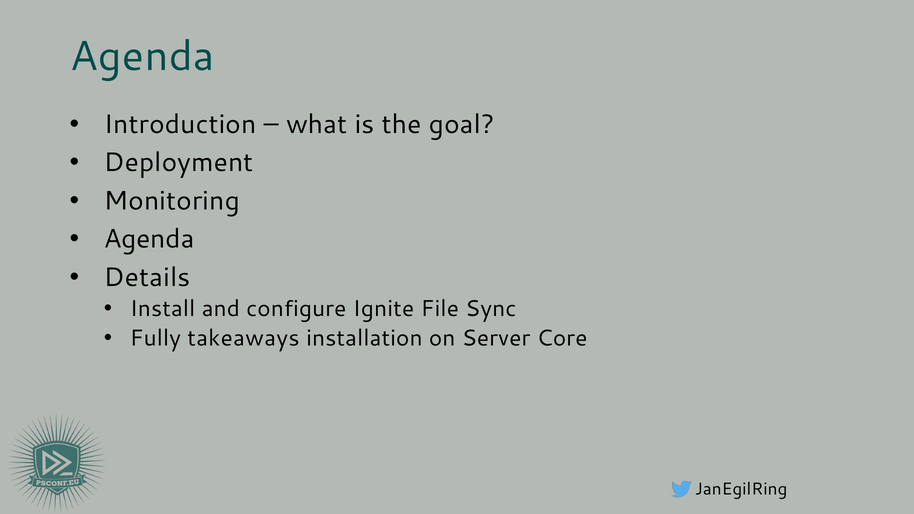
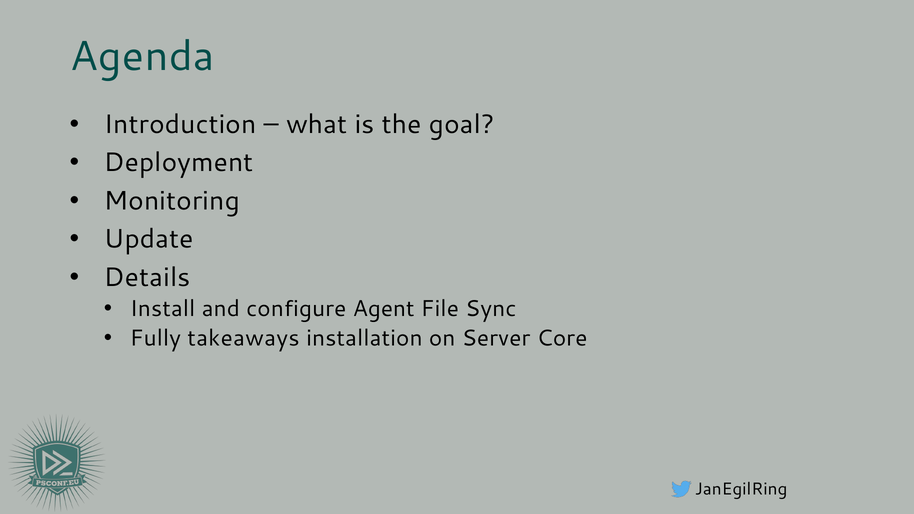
Agenda: Agenda -> Update (149, 239)
Ignite: Ignite -> Agent (384, 309)
